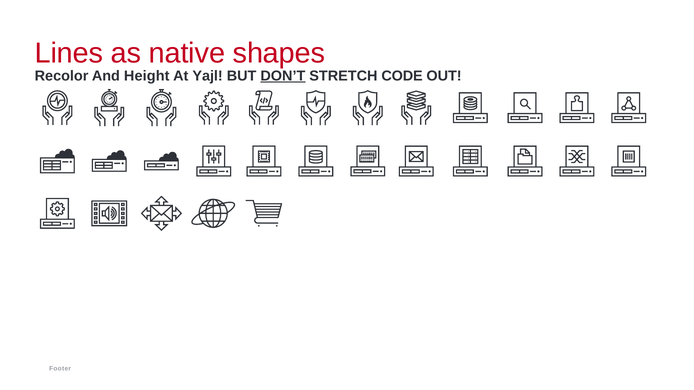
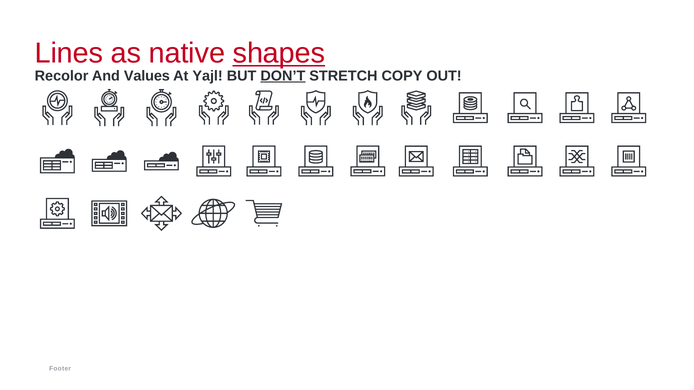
shapes underline: none -> present (279, 53)
Height: Height -> Values (147, 76)
CODE: CODE -> COPY (402, 76)
